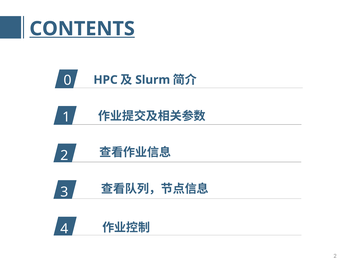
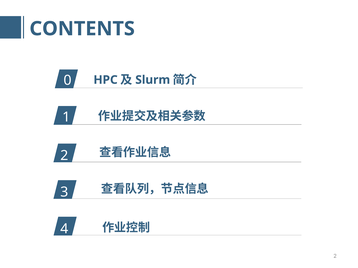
CONTENTS underline: present -> none (82, 29)
